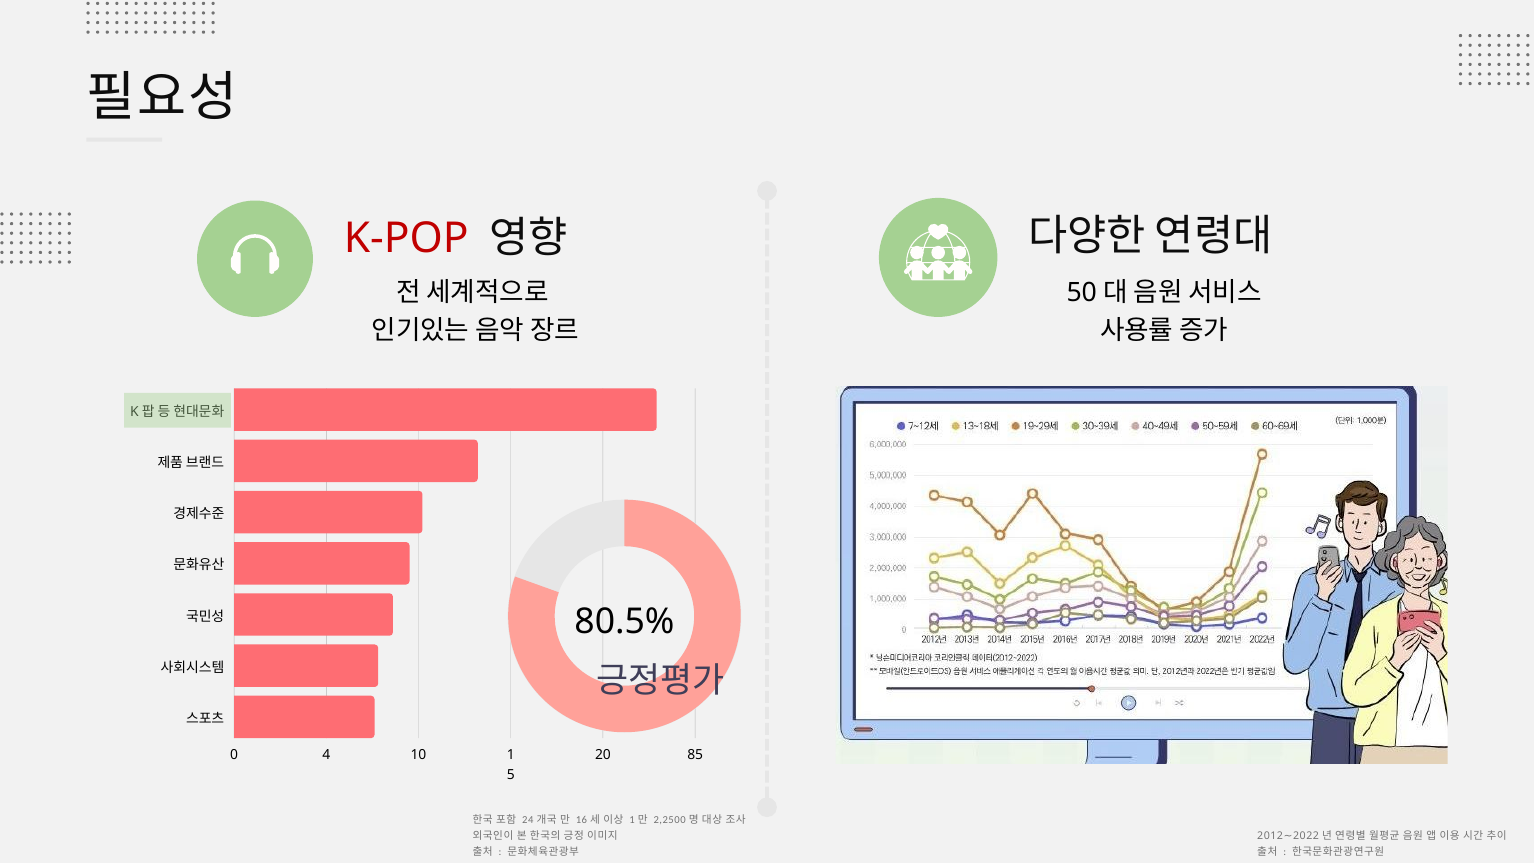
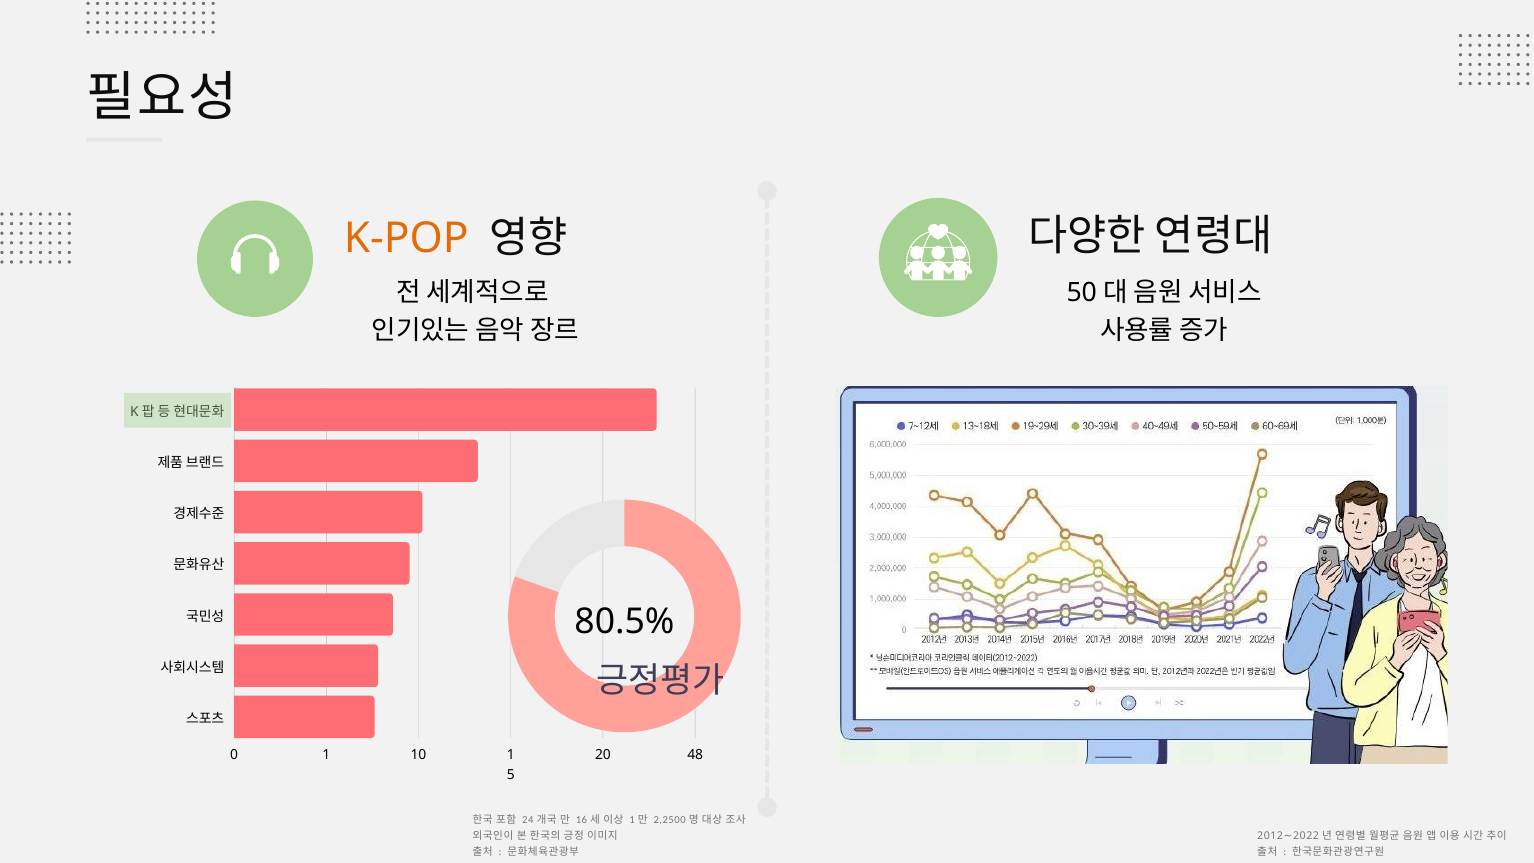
K-POP colour: red -> orange (406, 238)
0 4: 4 -> 1 (326, 755)
85: 85 -> 48 (695, 755)
